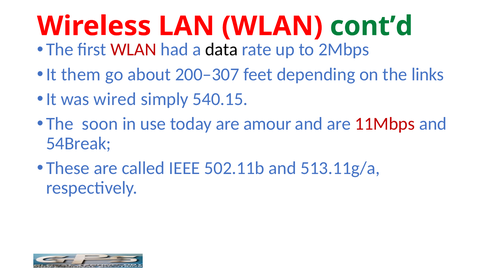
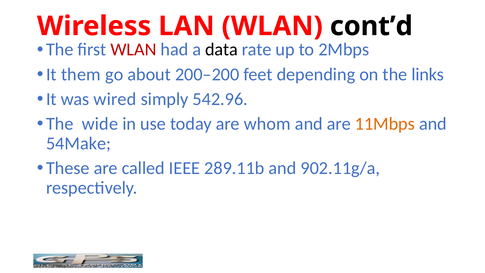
cont’d colour: green -> black (371, 26)
200–307: 200–307 -> 200–200 (207, 74)
540.15: 540.15 -> 542.96 (220, 99)
soon: soon -> wide (100, 124)
amour: amour -> whom (267, 124)
11Mbps colour: red -> orange (385, 124)
54Break: 54Break -> 54Make (79, 143)
502.11b: 502.11b -> 289.11b (234, 168)
513.11g/a: 513.11g/a -> 902.11g/a (340, 168)
